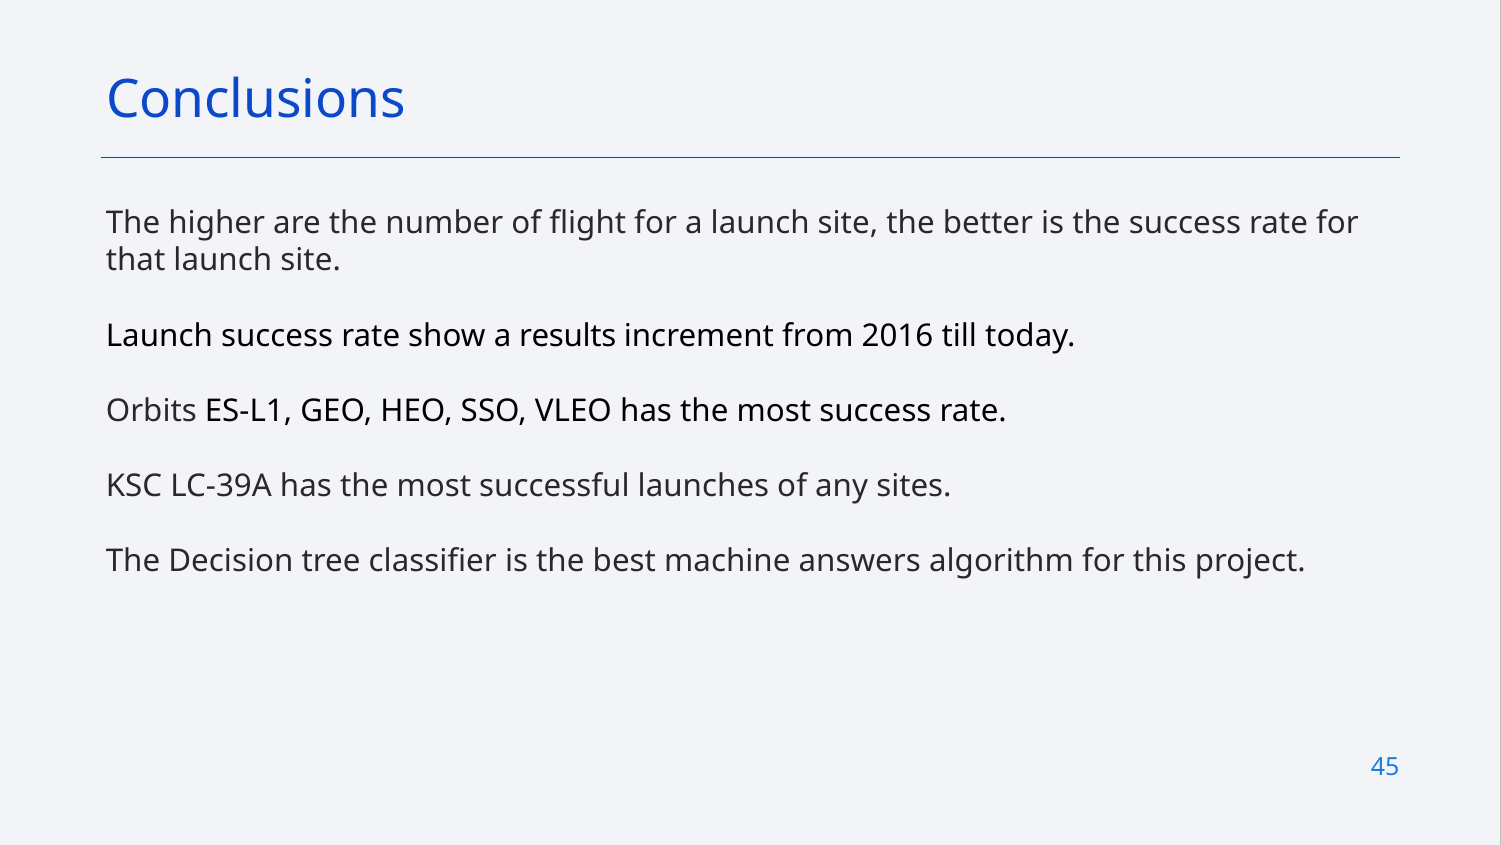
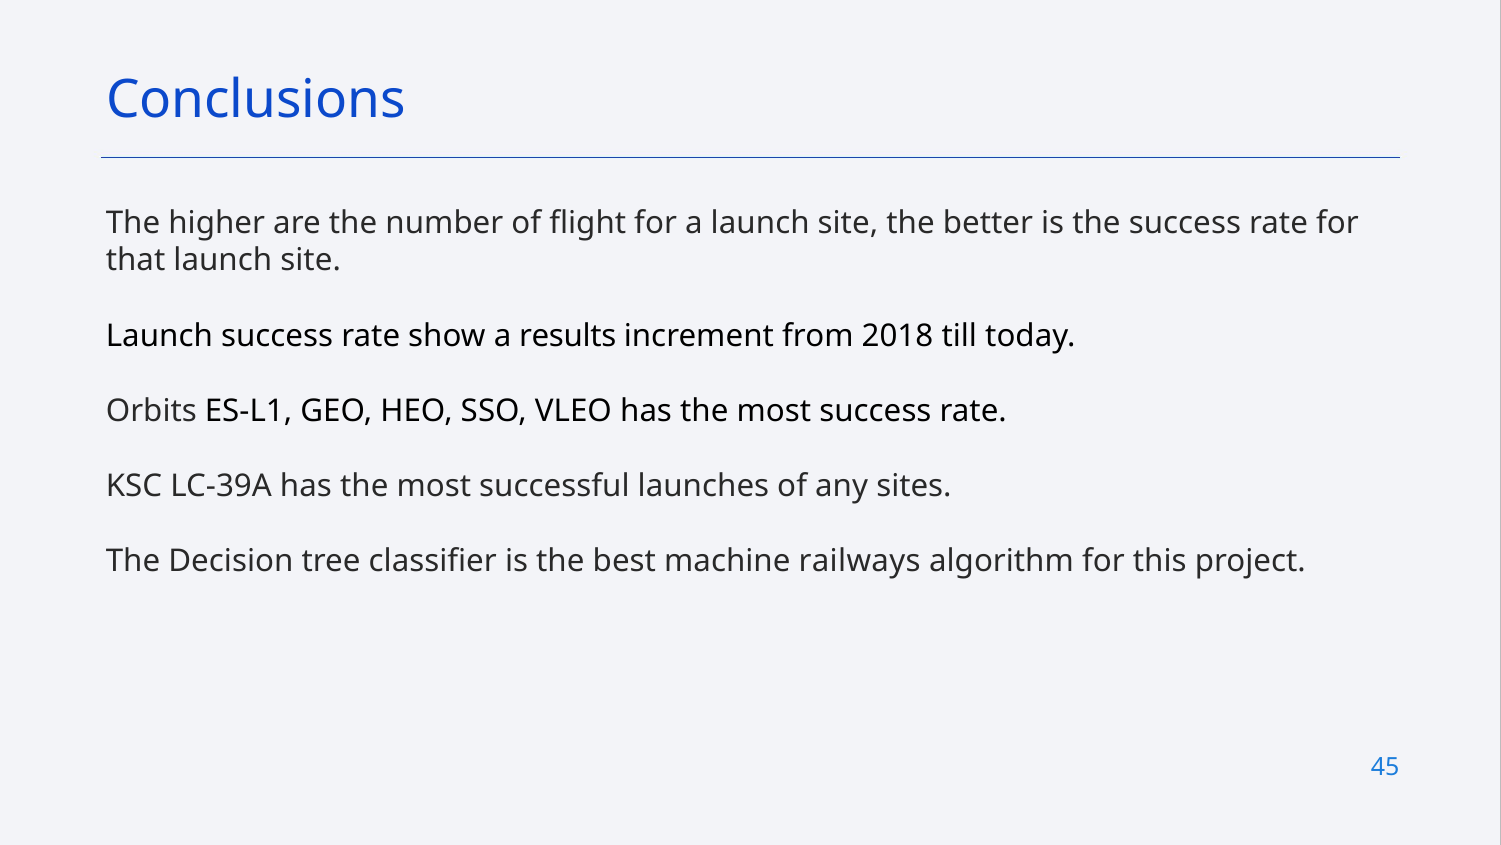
2016: 2016 -> 2018 (897, 336)
answers: answers -> railways (860, 561)
